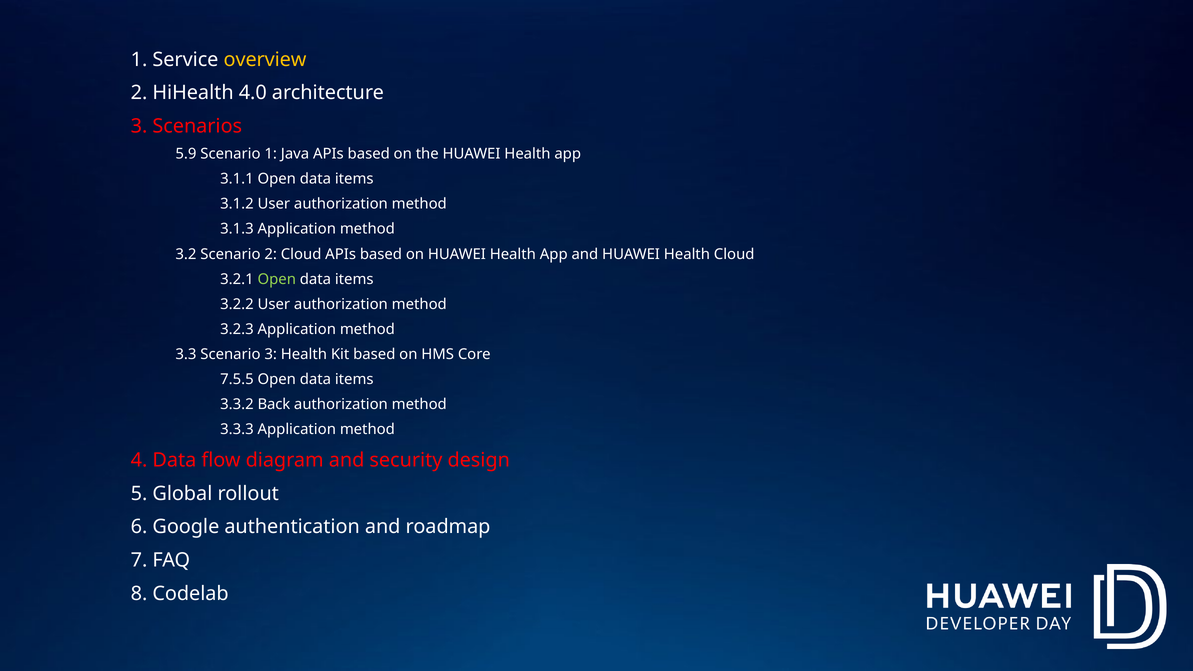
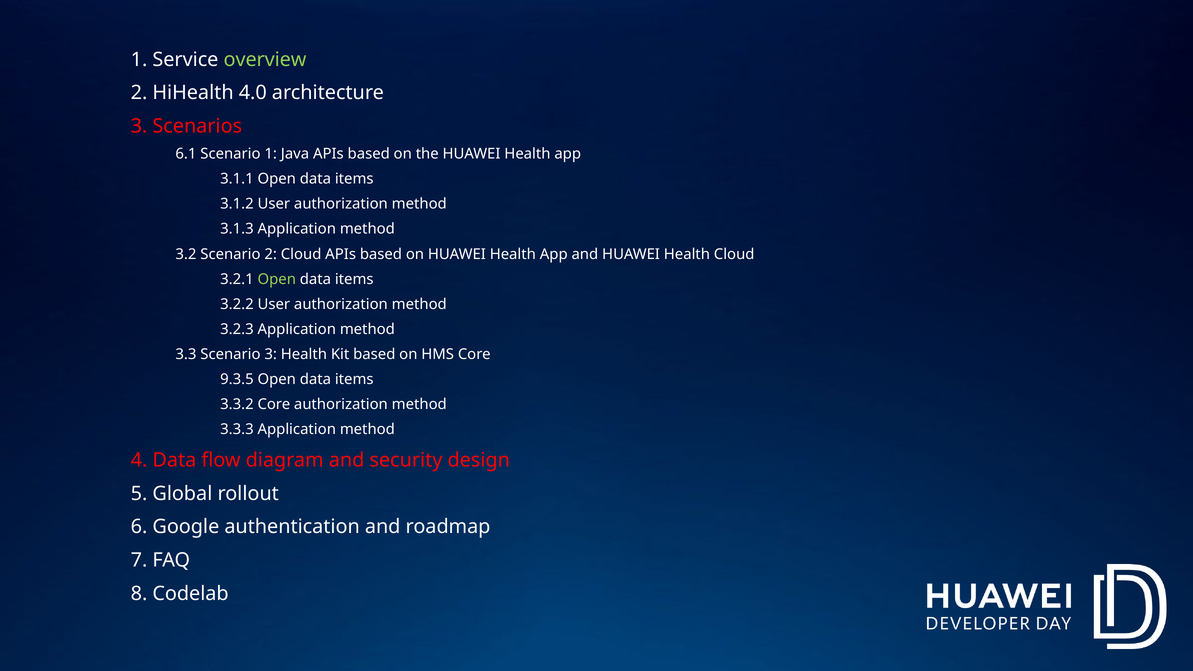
overview colour: yellow -> light green (265, 60)
5.9: 5.9 -> 6.1 (186, 154)
7.5.5: 7.5.5 -> 9.3.5 (237, 379)
3.3.2 Back: Back -> Core (274, 404)
